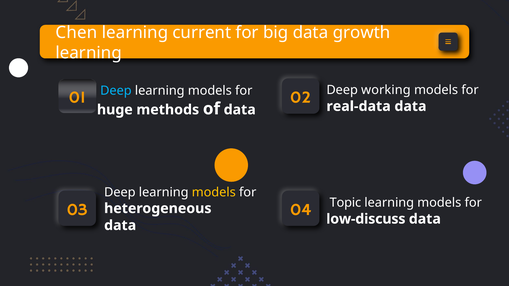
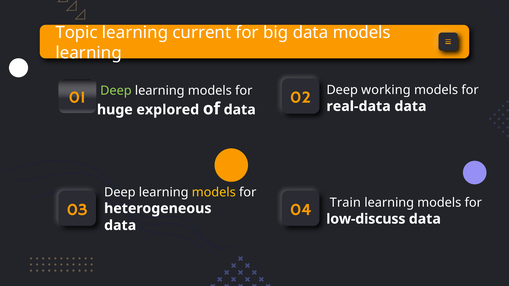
Chen: Chen -> Topic (77, 33)
data growth: growth -> models (362, 33)
Deep colour: light blue -> light green (116, 91)
methods: methods -> explored (168, 110)
Topic: Topic -> Train (345, 203)
